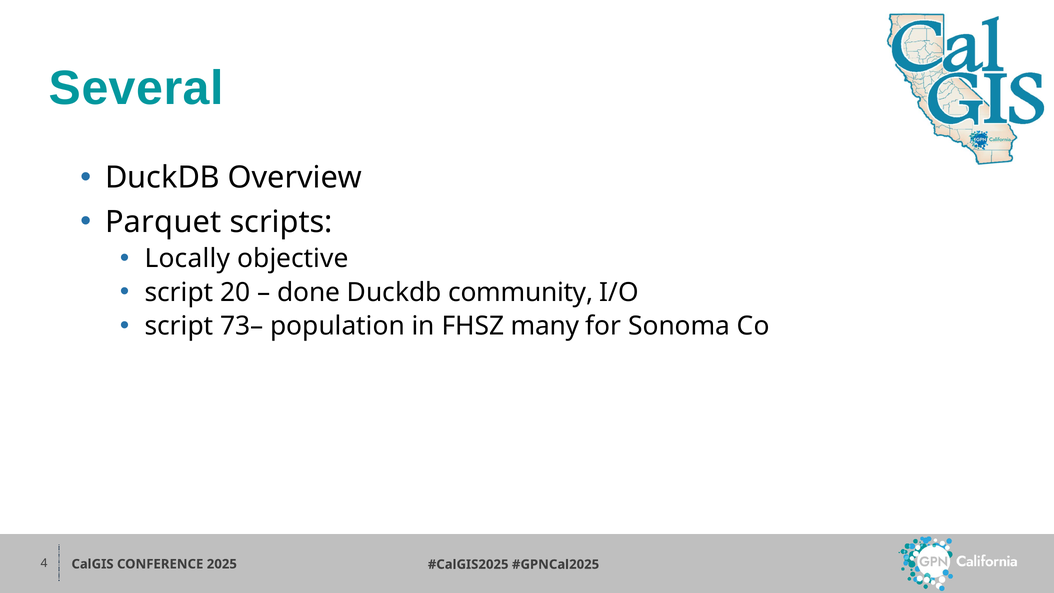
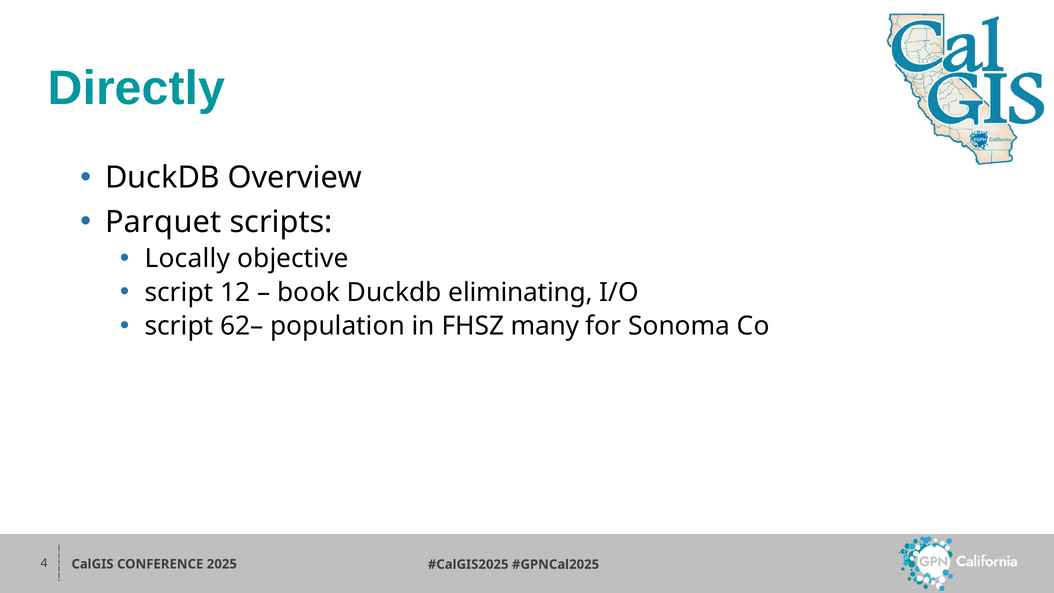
Several: Several -> Directly (136, 89)
20: 20 -> 12 (235, 292)
done: done -> book (308, 292)
community: community -> eliminating (521, 292)
73–: 73– -> 62– (242, 326)
